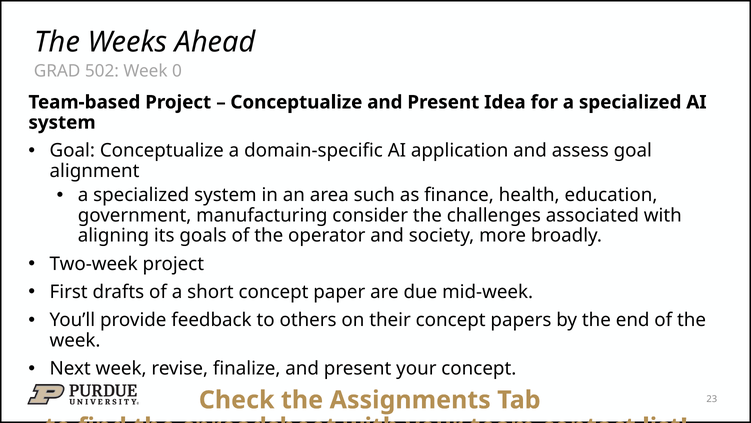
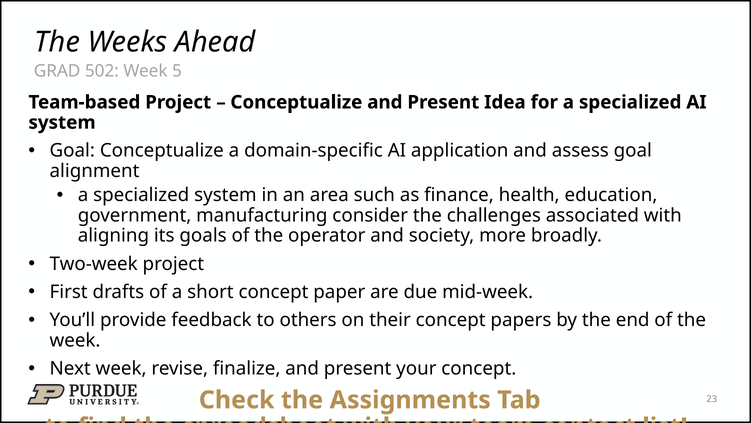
0: 0 -> 5 (177, 71)
